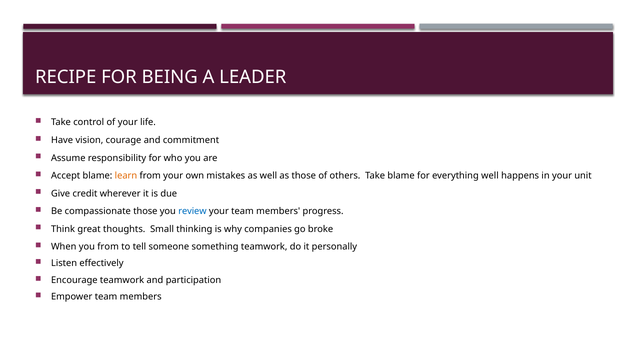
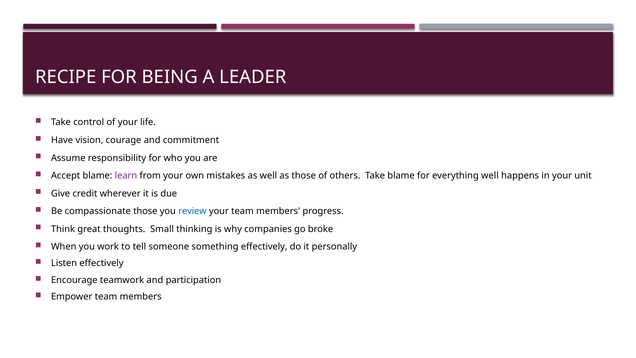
learn colour: orange -> purple (126, 176)
you from: from -> work (108, 247)
something teamwork: teamwork -> effectively (264, 247)
